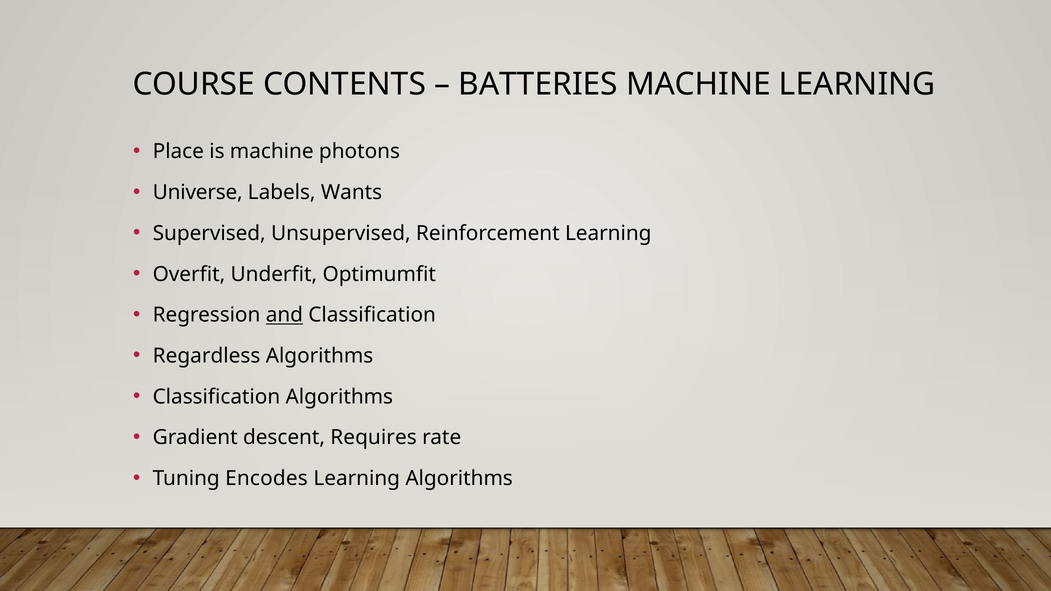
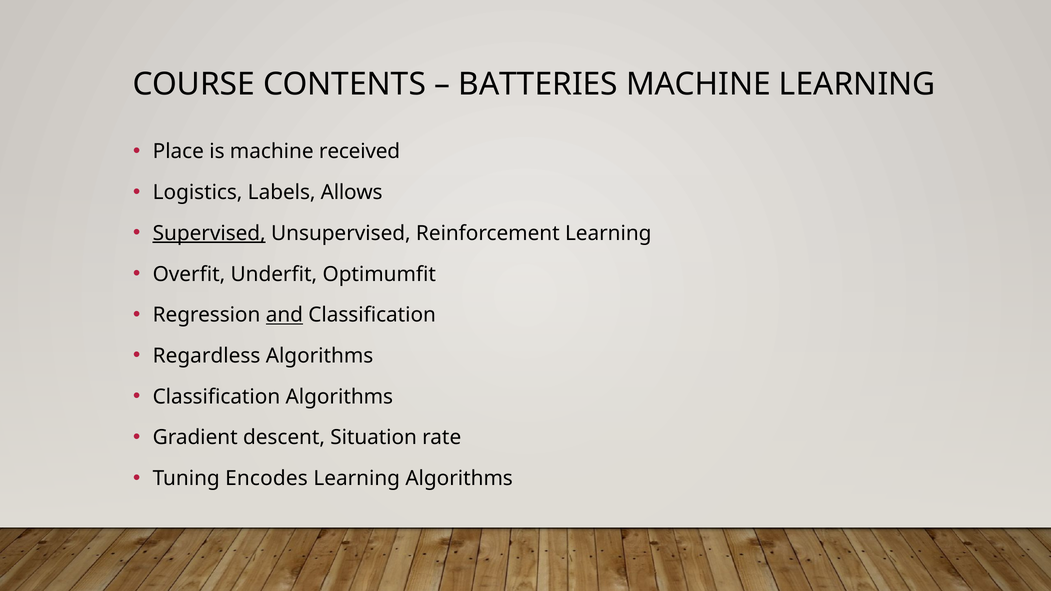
photons: photons -> received (360, 152)
Universe: Universe -> Logistics (198, 192)
Wants: Wants -> Allows (352, 192)
Supervised underline: none -> present (209, 233)
Requires: Requires -> Situation (374, 438)
